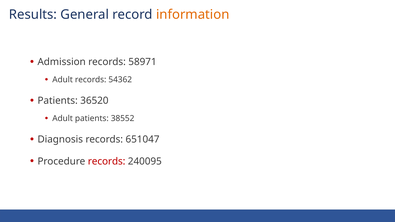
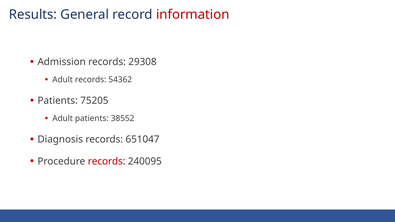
information colour: orange -> red (193, 14)
58971: 58971 -> 29308 (142, 62)
36520: 36520 -> 75205 (94, 101)
